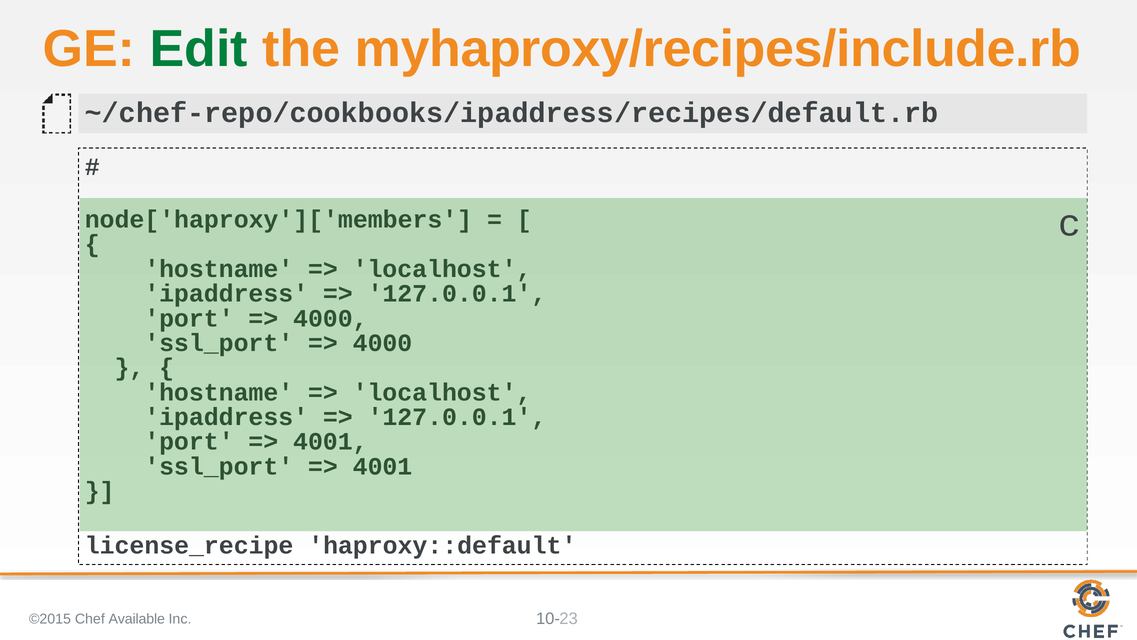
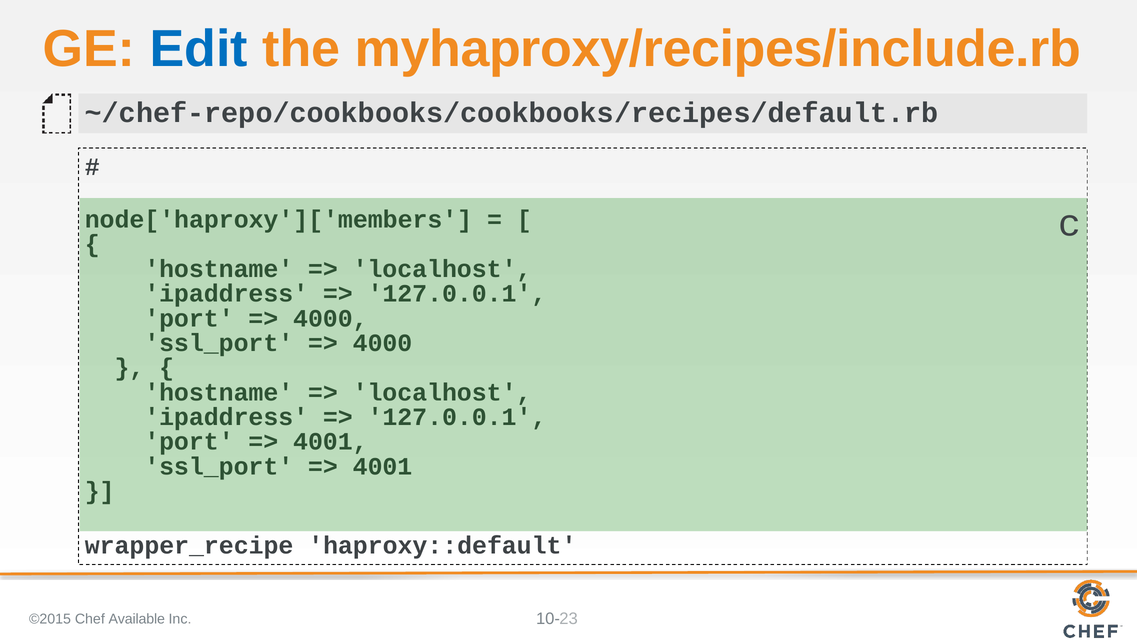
Edit colour: green -> blue (199, 49)
~/chef-repo/cookbooks/ipaddress/recipes/default.rb: ~/chef-repo/cookbooks/ipaddress/recipes/default.rb -> ~/chef-repo/cookbooks/cookbooks/recipes/default.rb (512, 113)
license_recipe: license_recipe -> wrapper_recipe (189, 545)
